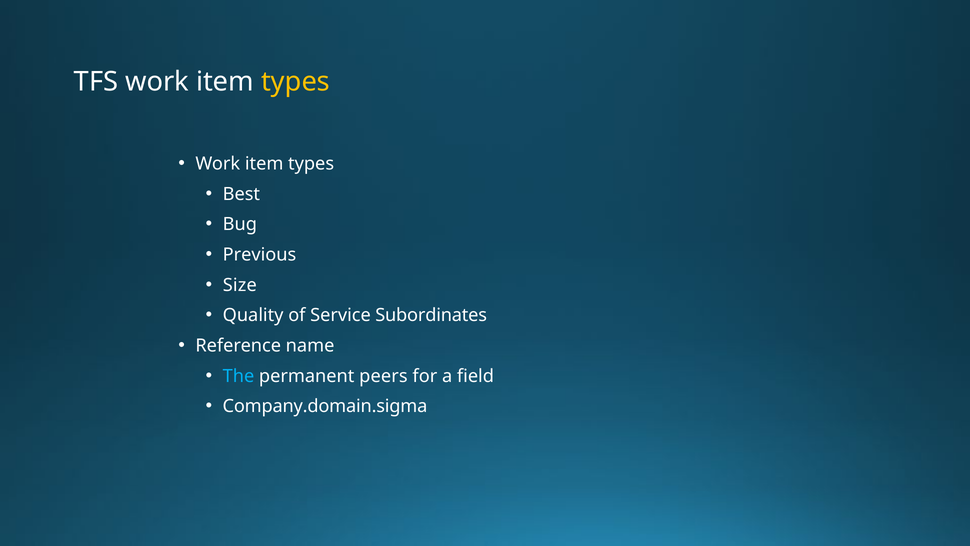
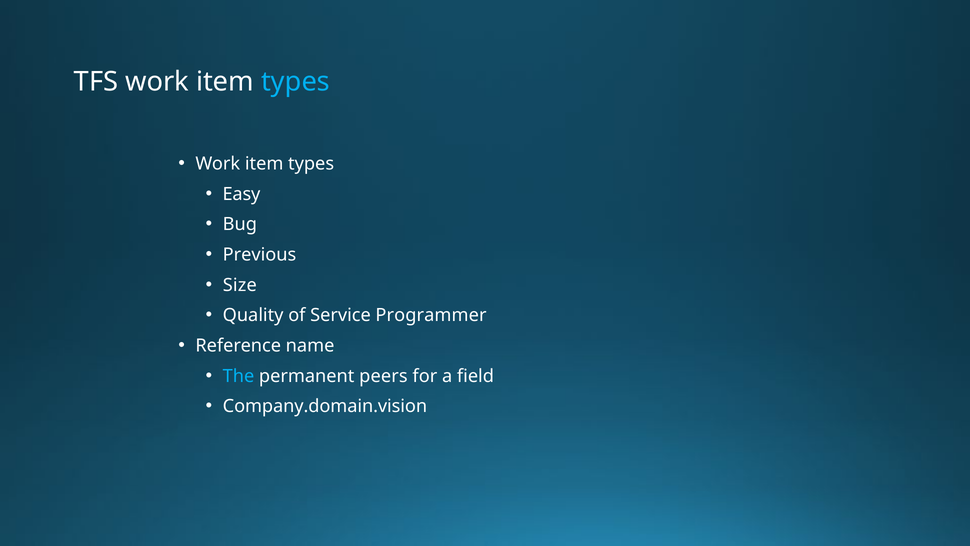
types colour: yellow -> light blue (295, 82)
Best: Best -> Easy (241, 194)
Subordinates: Subordinates -> Programmer (431, 315)
Company.domain.sigma: Company.domain.sigma -> Company.domain.vision (325, 406)
